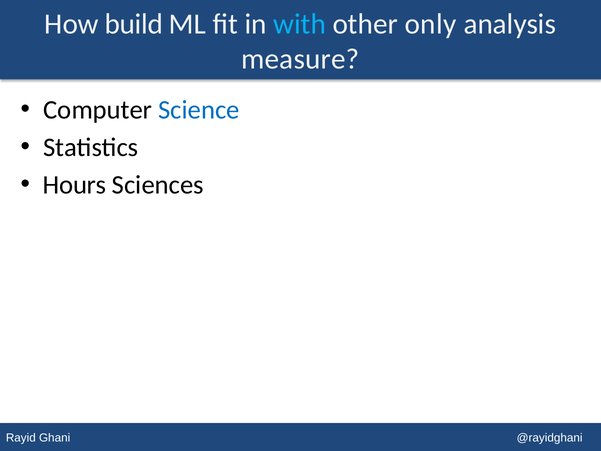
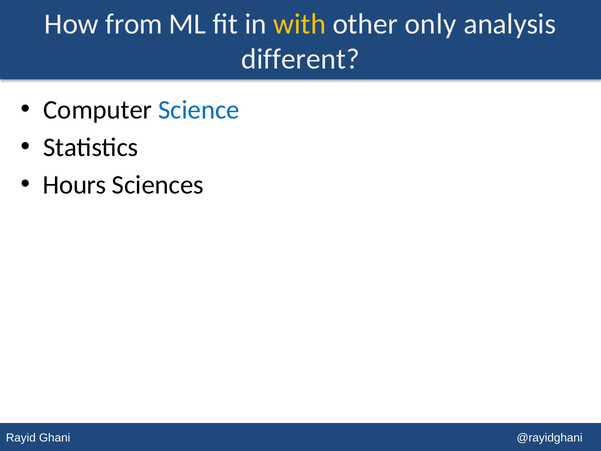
build: build -> from (134, 24)
with colour: light blue -> yellow (300, 24)
measure: measure -> different (300, 59)
